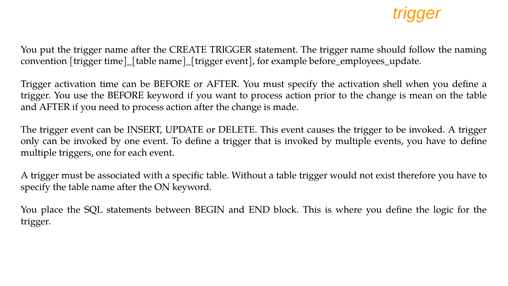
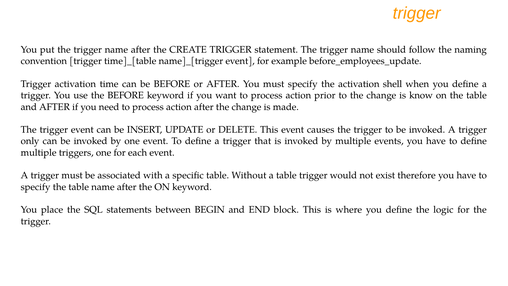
mean: mean -> know (421, 95)
